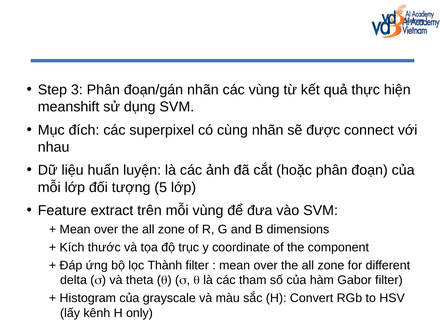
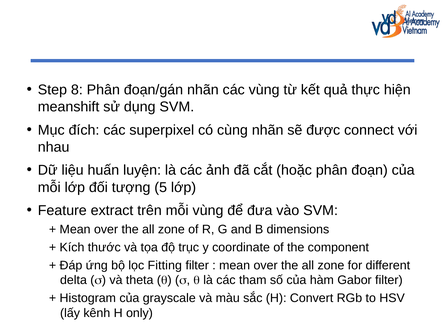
3: 3 -> 8 (77, 90)
Thành: Thành -> Fitting (165, 265)
